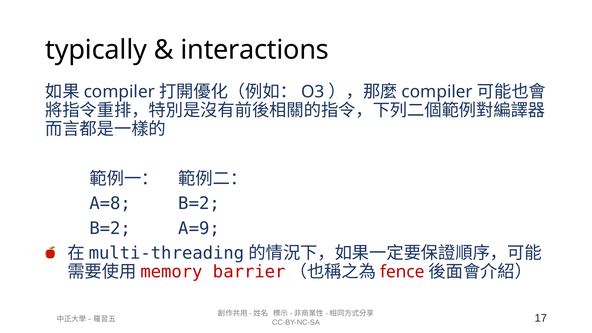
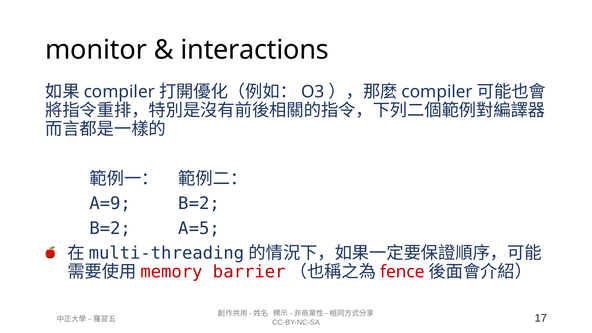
typically: typically -> monitor (96, 50)
A=8: A=8 -> A=9 (110, 204)
A=9: A=9 -> A=5 (199, 228)
